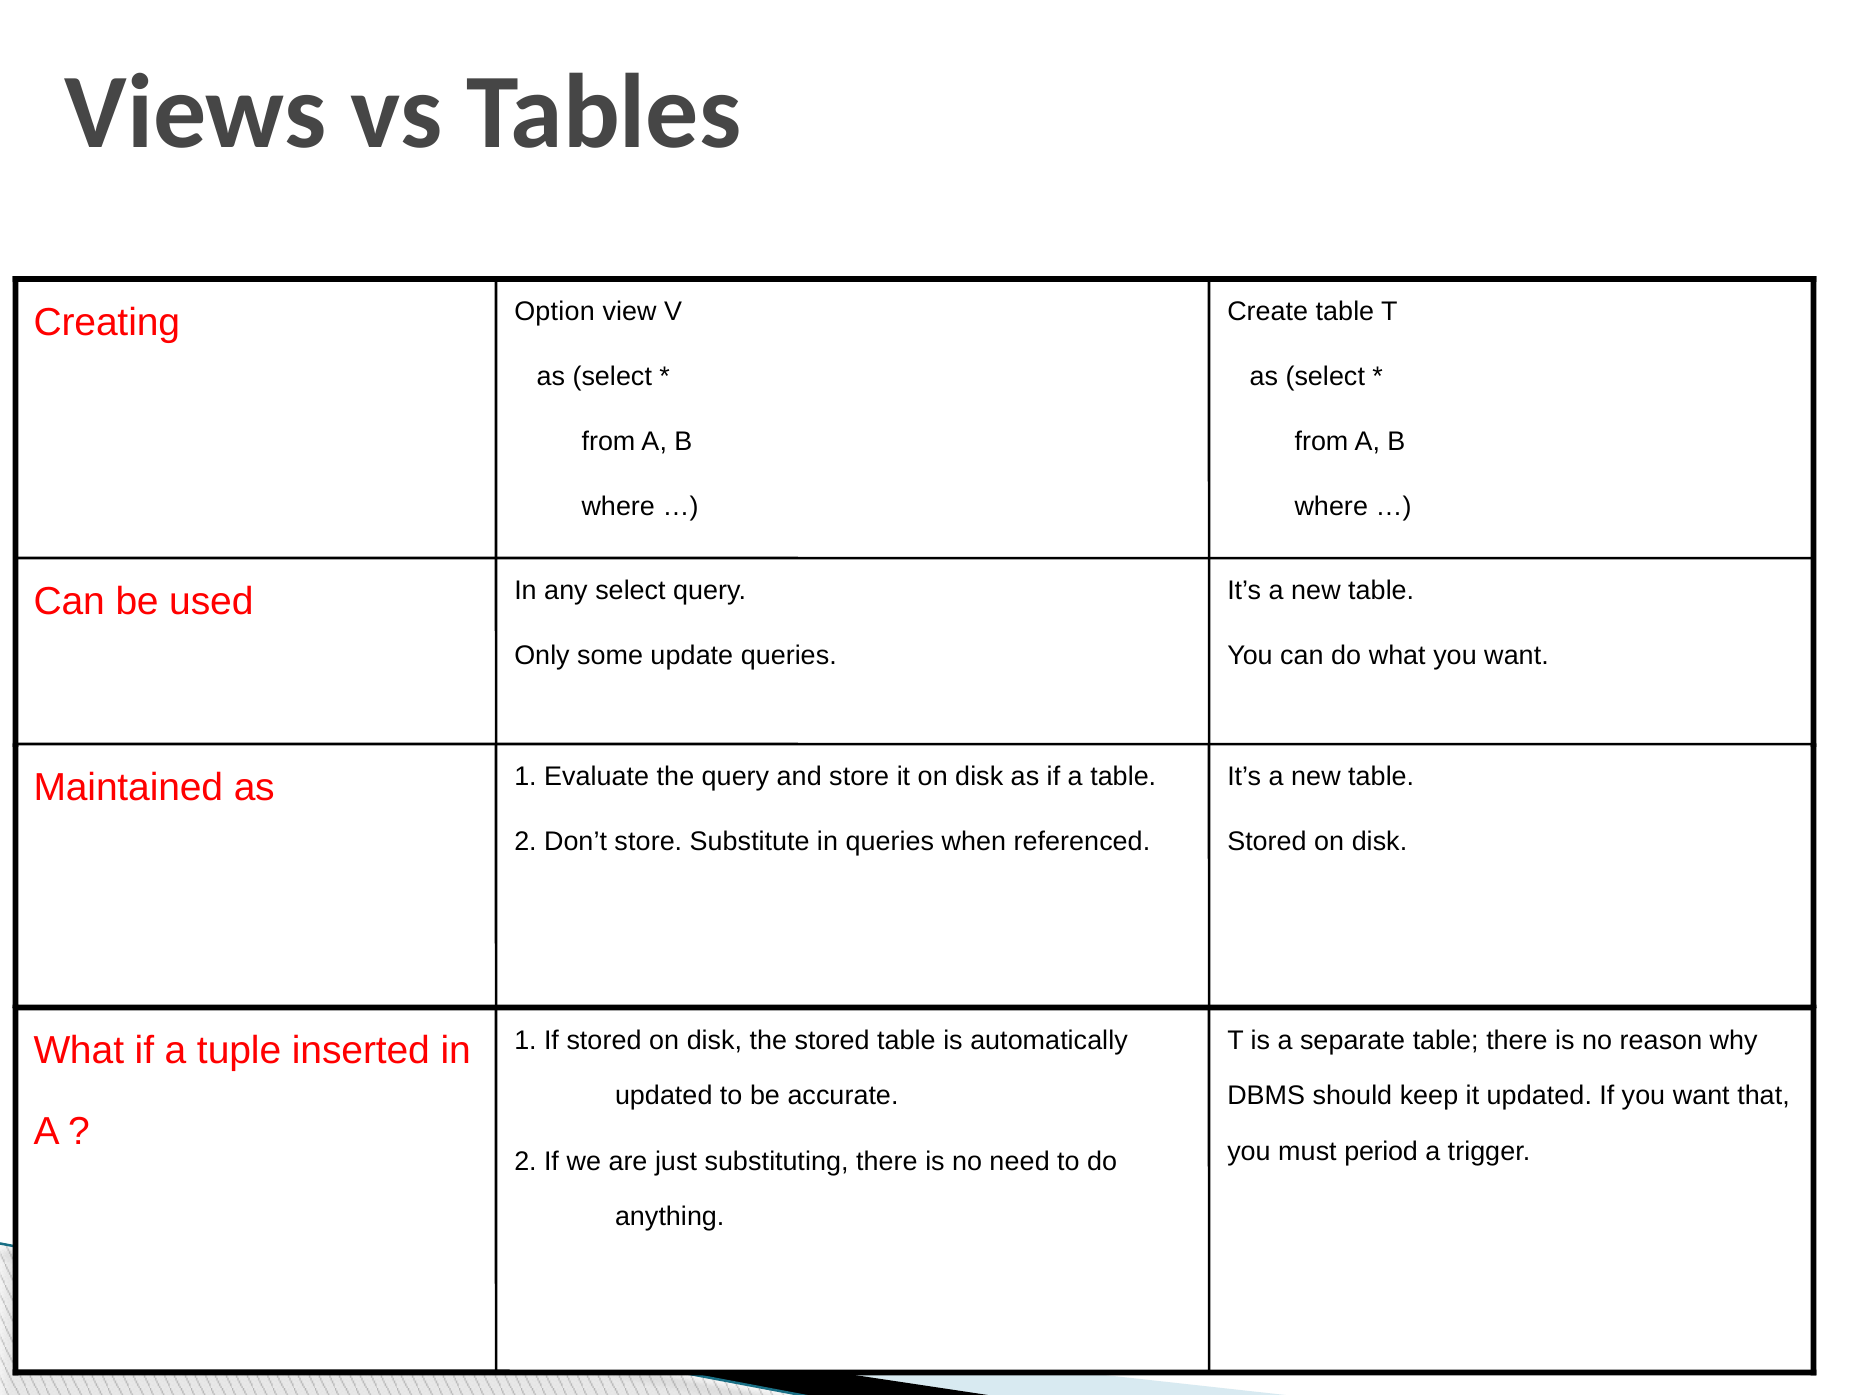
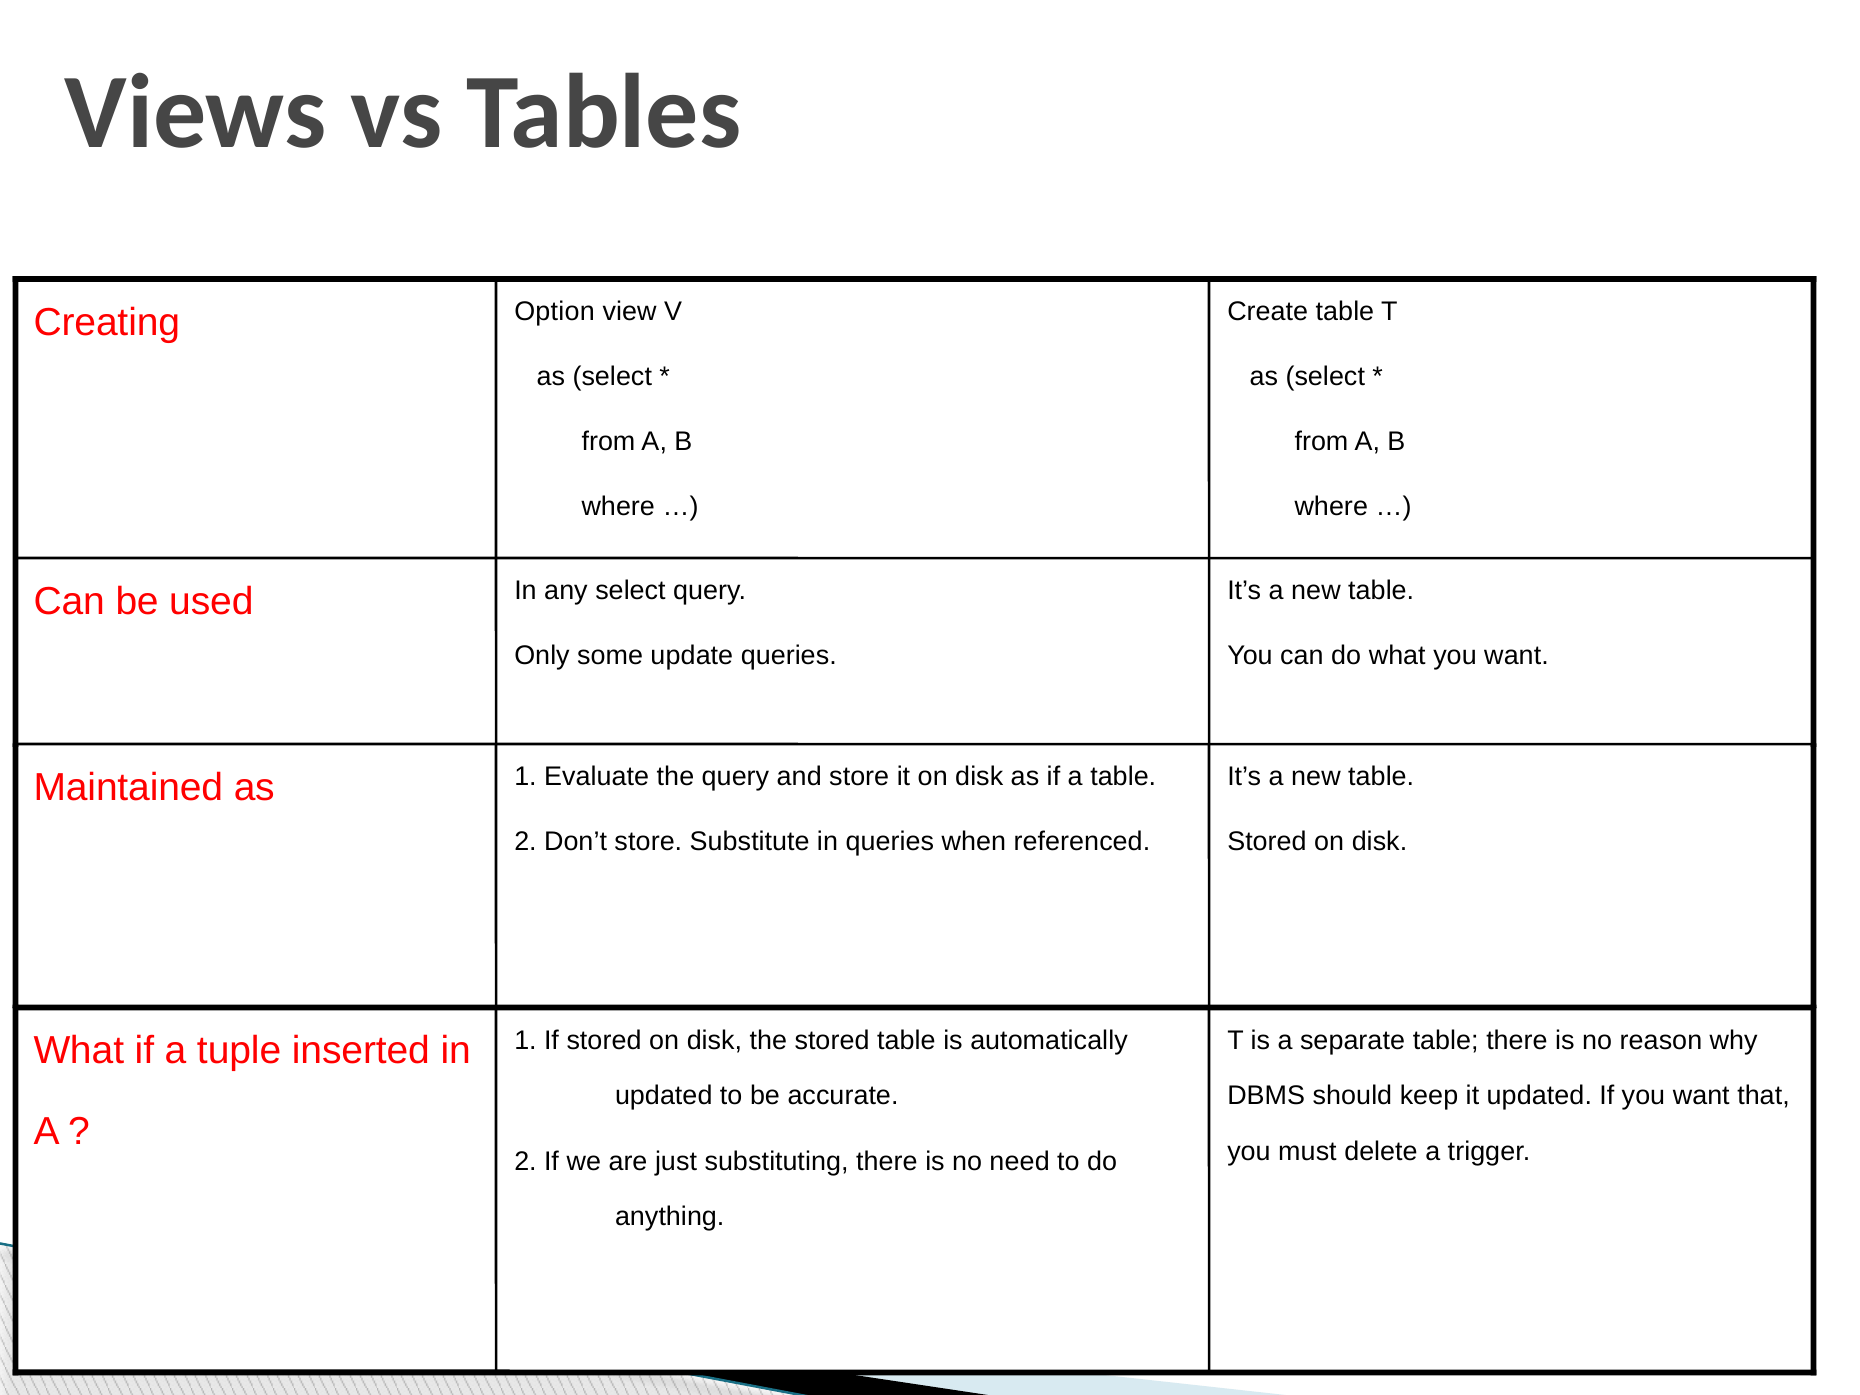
period: period -> delete (1381, 1152)
